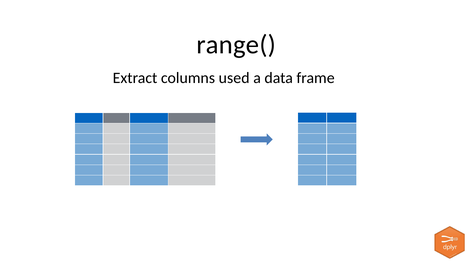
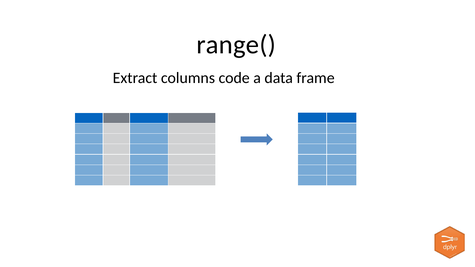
used: used -> code (234, 78)
